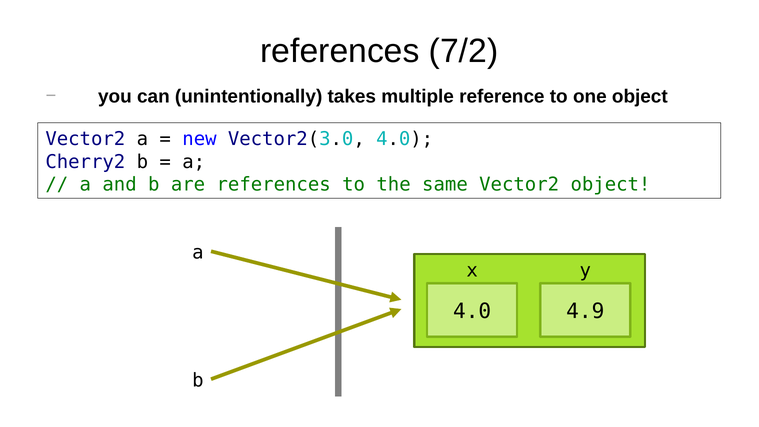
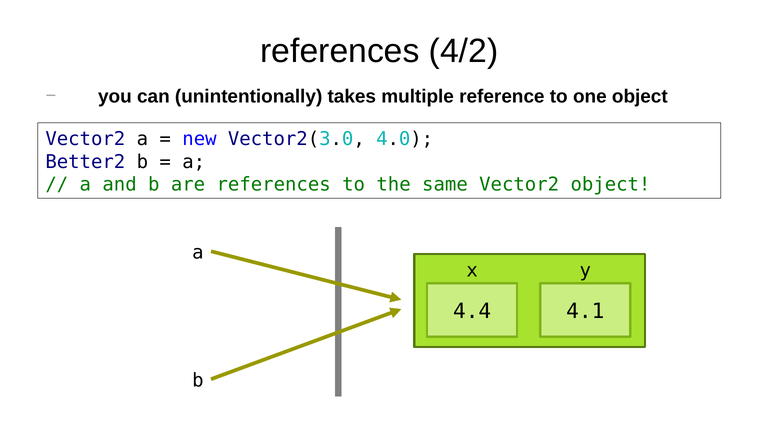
7/2: 7/2 -> 4/2 (464, 51)
Cherry2: Cherry2 -> Better2 (85, 162)
4.0: 4.0 -> 4.4 (472, 311)
4.9: 4.9 -> 4.1 (585, 311)
